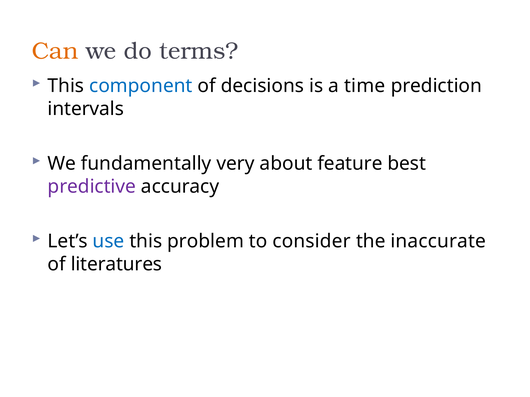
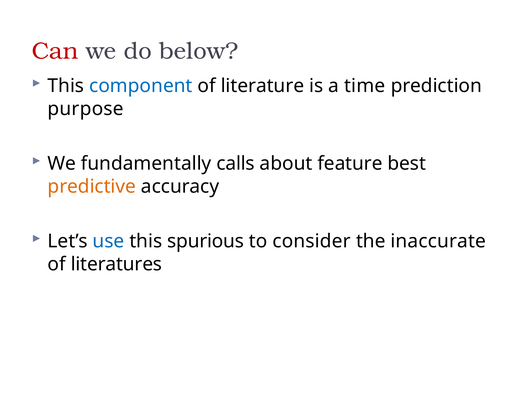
Can colour: orange -> red (55, 51)
terms: terms -> below (199, 51)
decisions: decisions -> literature (262, 86)
intervals: intervals -> purpose (86, 109)
very: very -> calls (236, 164)
predictive colour: purple -> orange (92, 187)
problem: problem -> spurious (206, 242)
